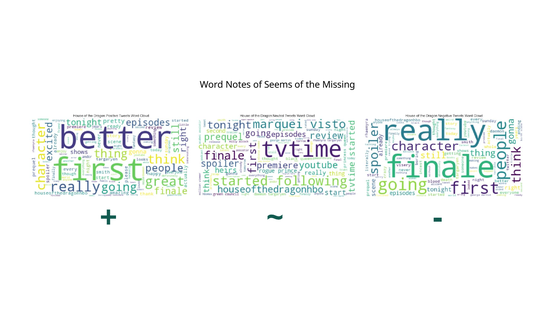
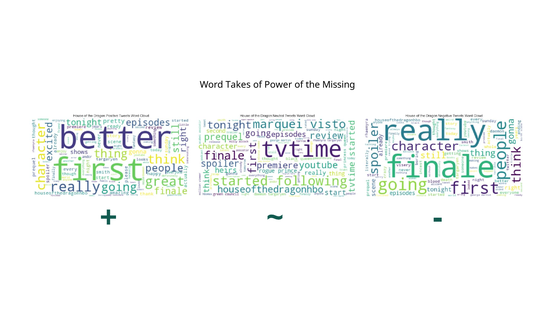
Notes: Notes -> Takes (238, 85)
Seems: Seems -> Power (278, 85)
